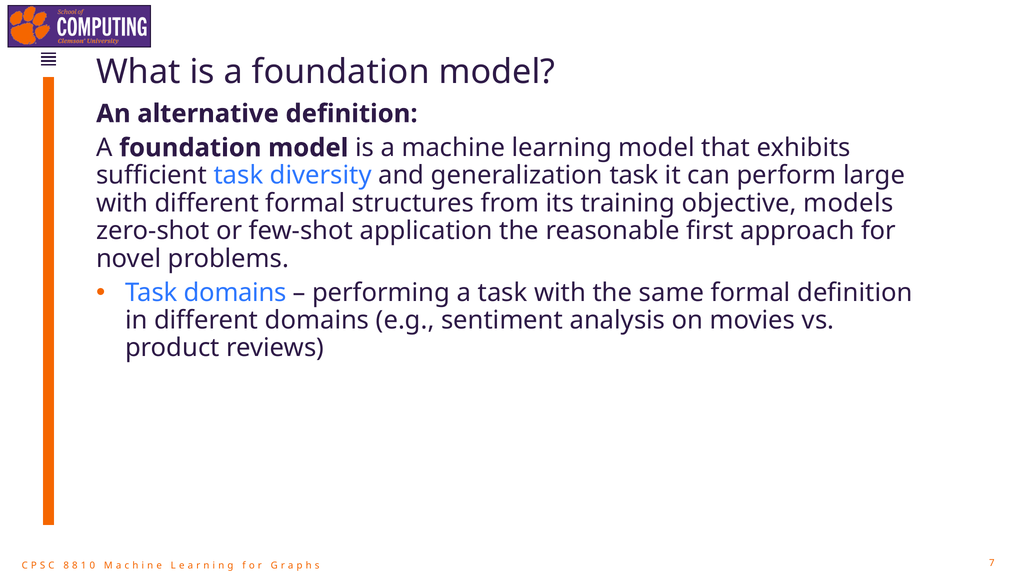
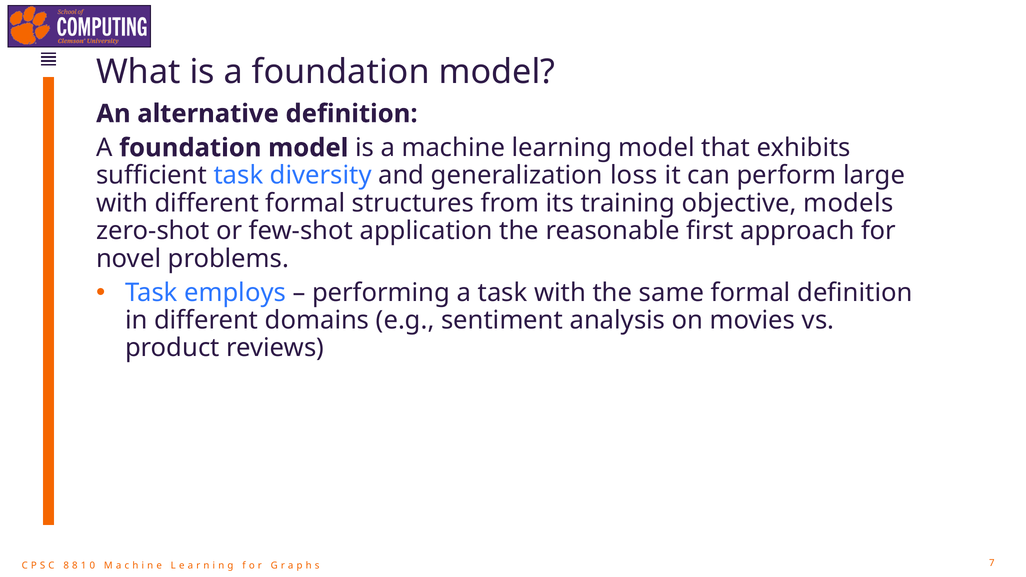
generalization task: task -> loss (634, 176)
Task domains: domains -> employs (235, 293)
